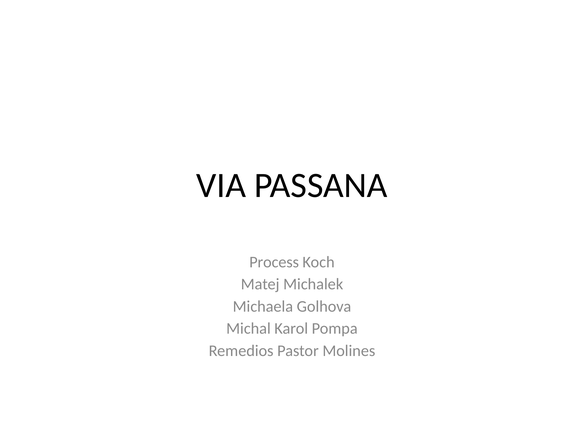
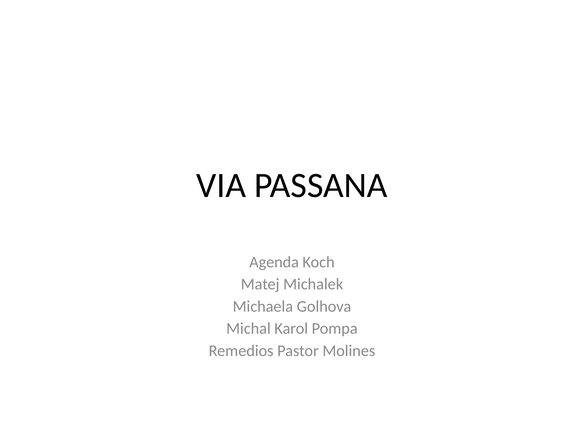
Process: Process -> Agenda (274, 262)
